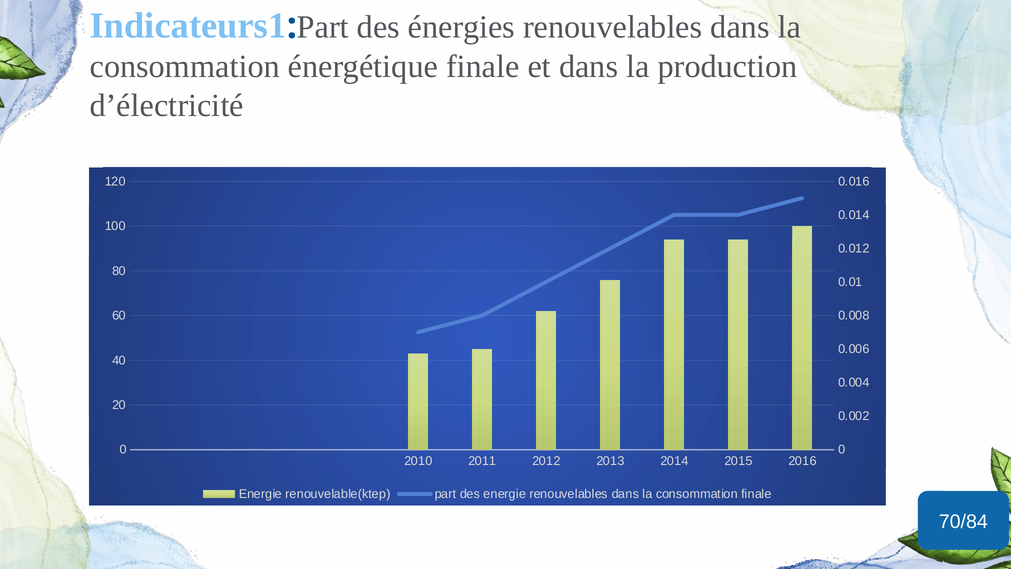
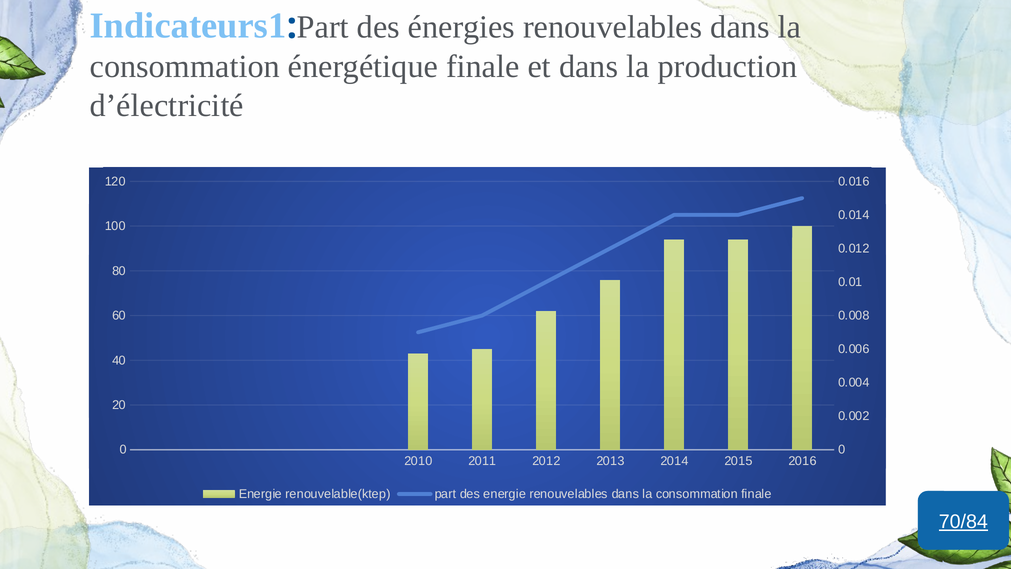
70/84 underline: none -> present (963, 521)
